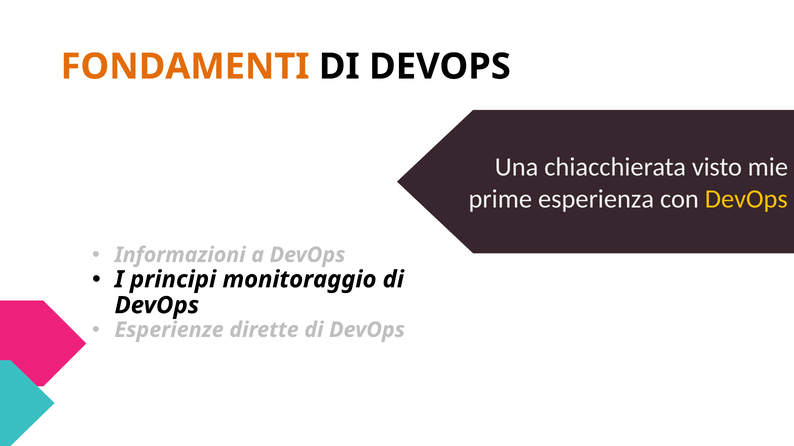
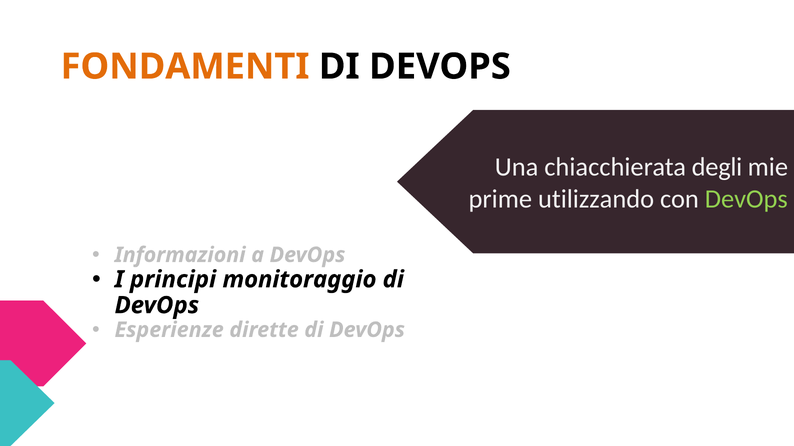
visto: visto -> degli (717, 167)
esperienza: esperienza -> utilizzando (596, 199)
DevOps colour: yellow -> light green (746, 199)
